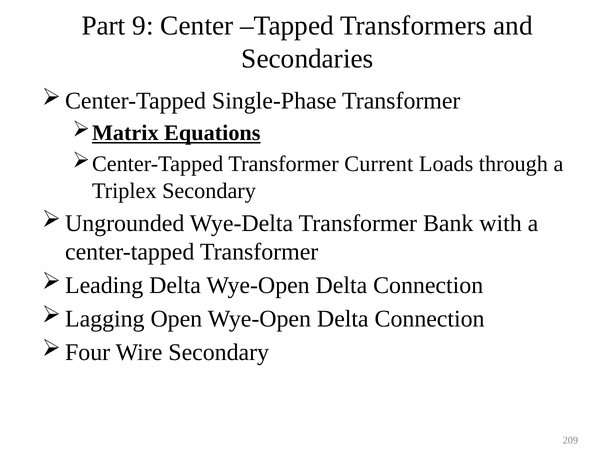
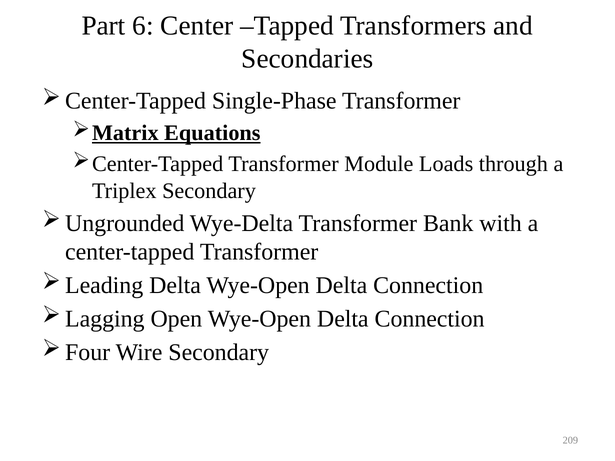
9: 9 -> 6 (143, 26)
Current: Current -> Module (379, 164)
